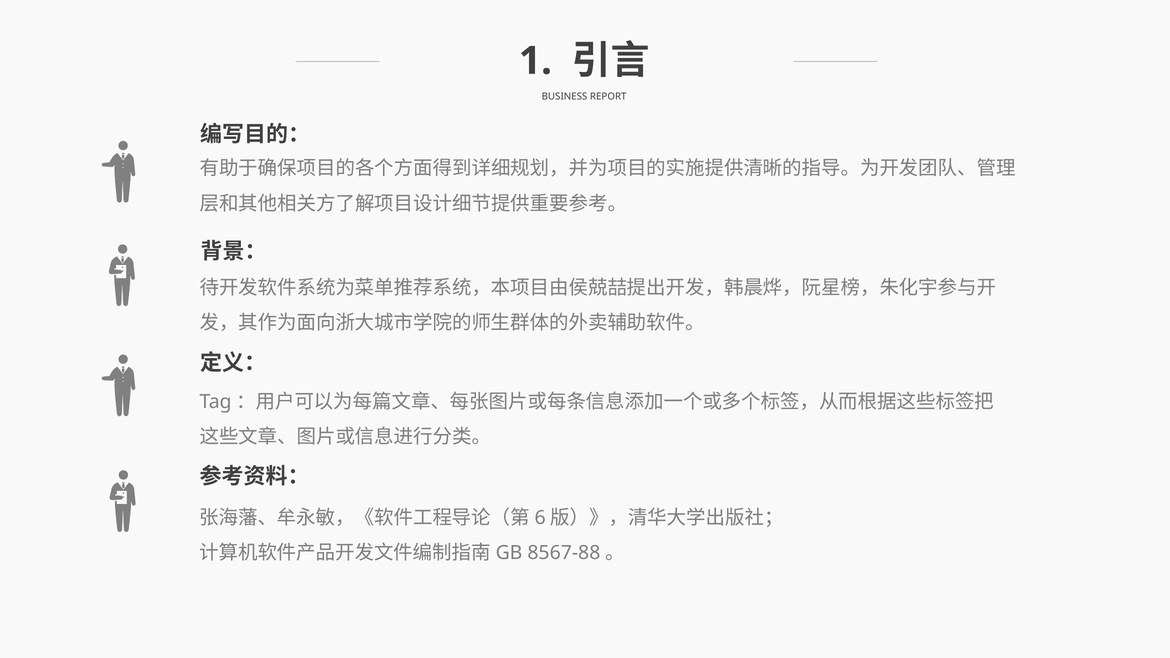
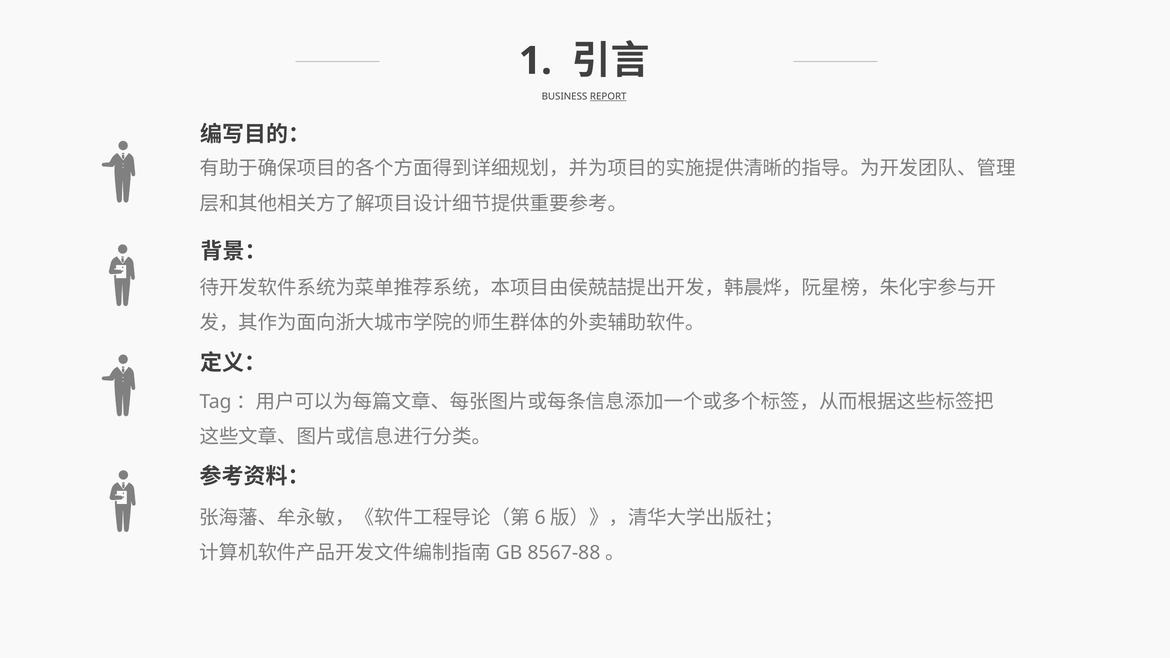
REPORT underline: none -> present (608, 96)
